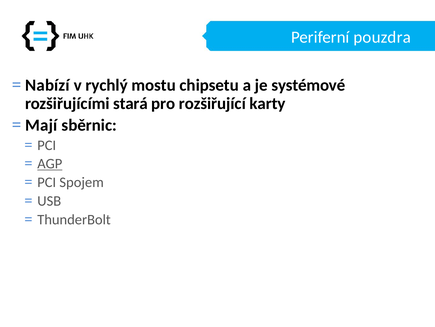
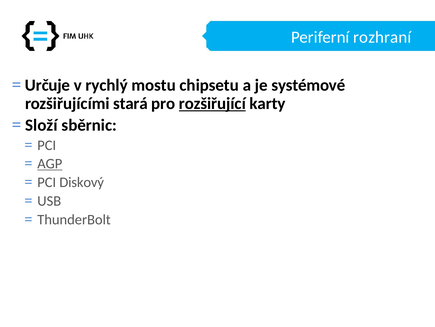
pouzdra: pouzdra -> rozhraní (382, 37)
Nabízí: Nabízí -> Určuje (48, 85)
rozšiřující underline: none -> present (212, 103)
Mají: Mají -> Složí (41, 125)
Spojem: Spojem -> Diskový (82, 182)
